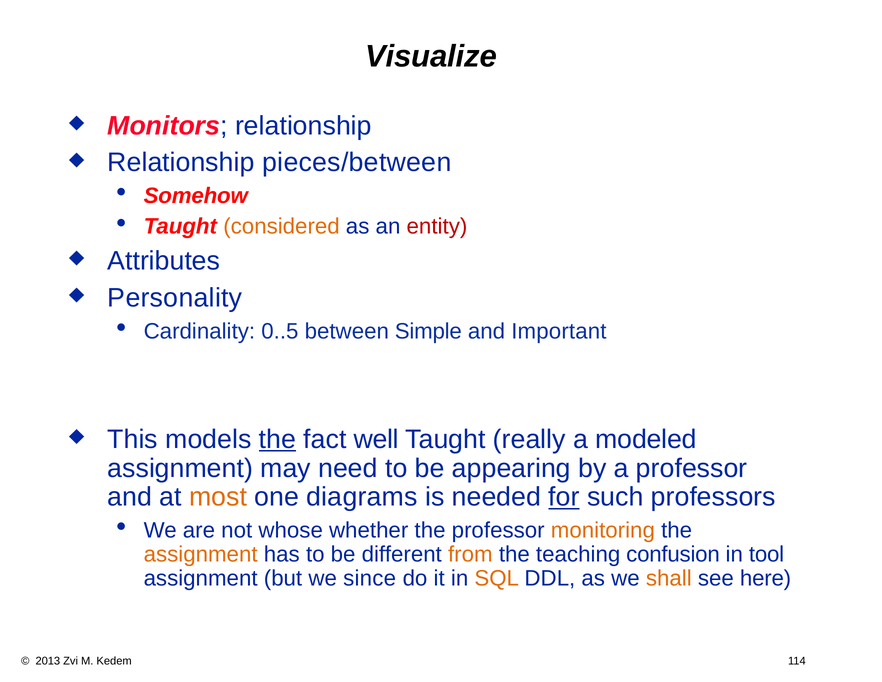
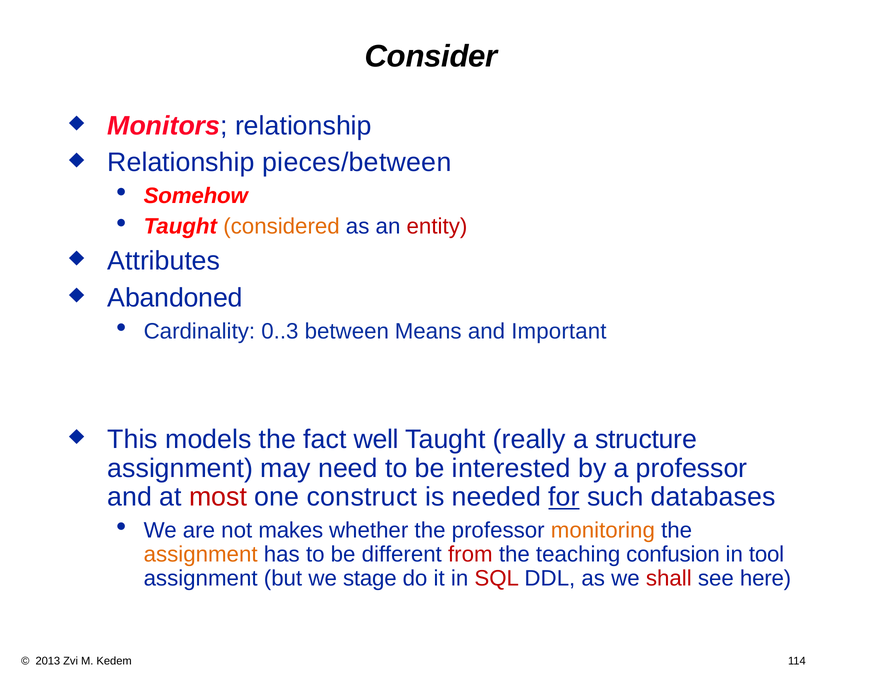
Visualize: Visualize -> Consider (431, 57)
Personality: Personality -> Abandoned (175, 298)
0..5: 0..5 -> 0..3 (280, 331)
Simple: Simple -> Means (428, 331)
the underline: present -> none (277, 439)
modeled: modeled -> structure (646, 439)
appearing: appearing -> interested (511, 468)
most colour: orange -> red (218, 497)
diagrams: diagrams -> construct (362, 497)
professors: professors -> databases (713, 497)
whose: whose -> makes (291, 530)
from colour: orange -> red (470, 554)
since: since -> stage (370, 578)
SQL colour: orange -> red (497, 578)
shall colour: orange -> red (669, 578)
